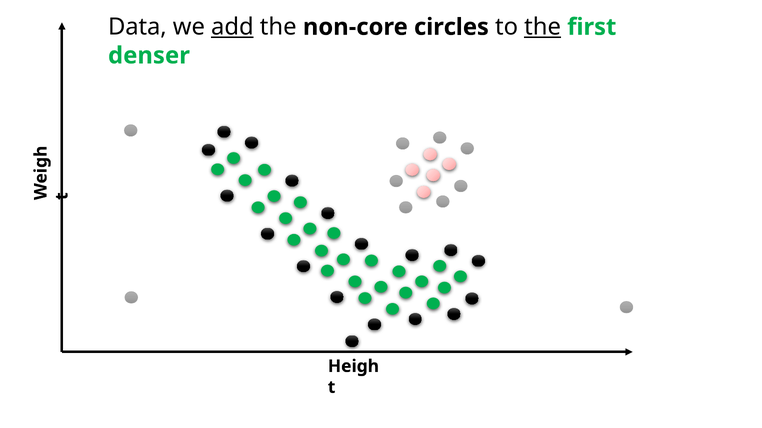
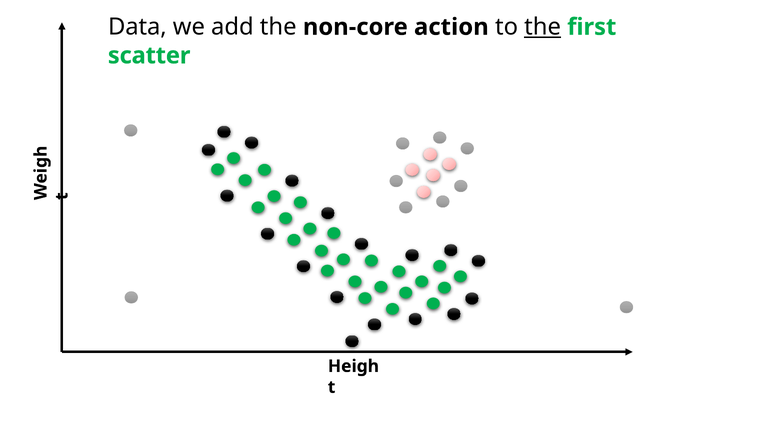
add underline: present -> none (232, 27)
circles: circles -> action (451, 27)
denser: denser -> scatter (149, 56)
